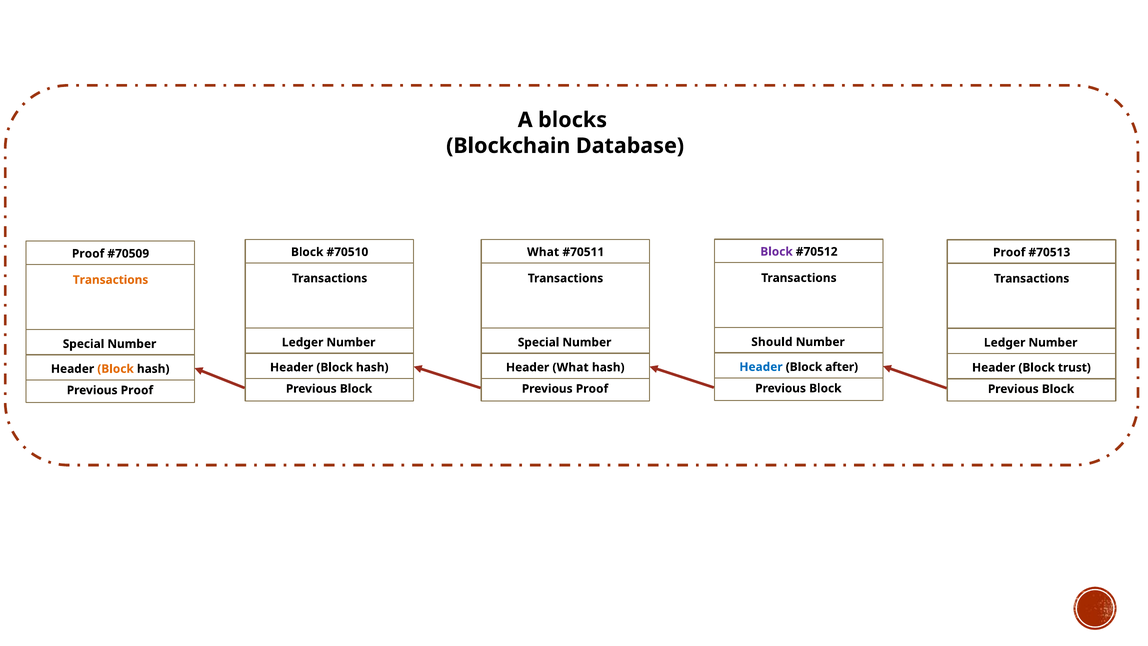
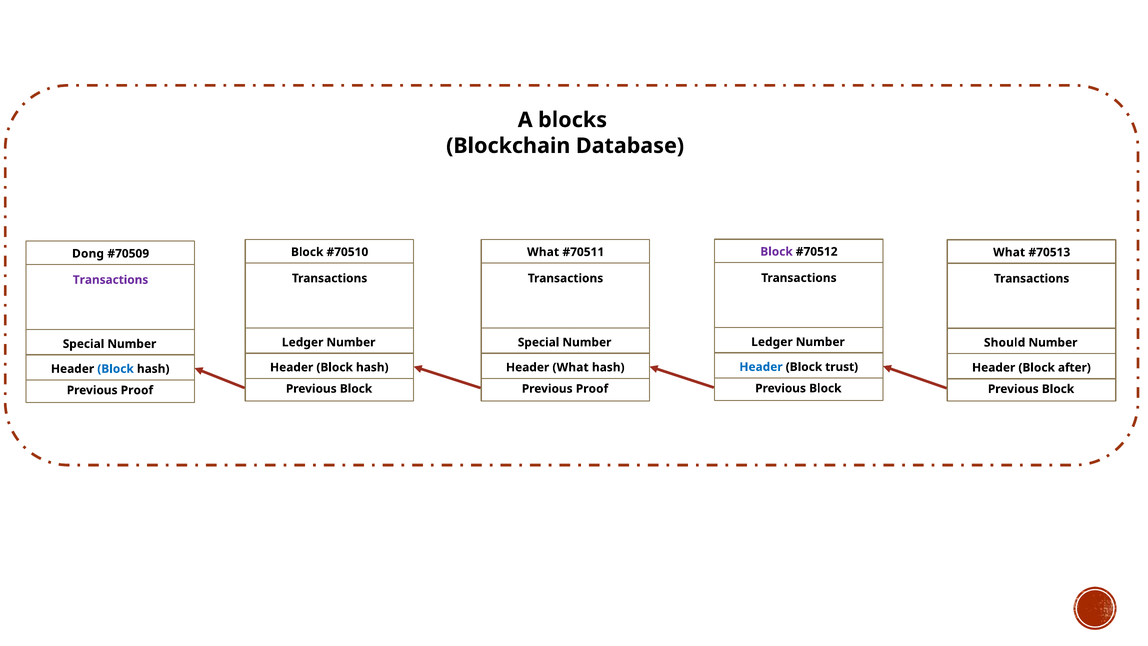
Proof: Proof -> What (1009, 252)
Proof: Proof -> Dong (88, 254)
Transactions colour: orange -> purple (111, 280)
Should: Should -> Ledger (772, 342)
Ledger: Ledger -> Should (1005, 343)
after: after -> trust (842, 367)
trust: trust -> after (1074, 367)
Block colour: orange -> blue (116, 369)
